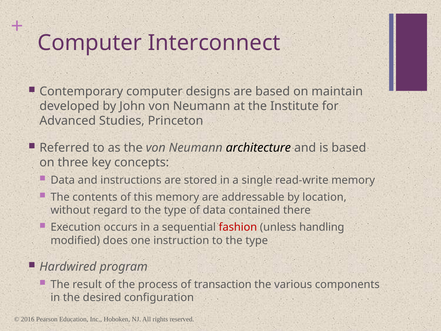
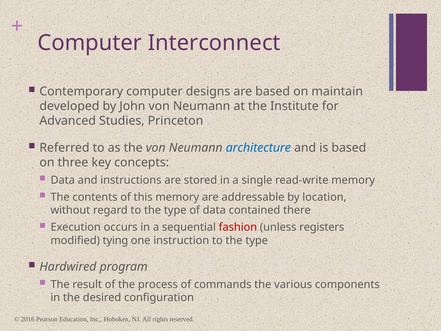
architecture colour: black -> blue (258, 148)
handling: handling -> registers (322, 227)
does: does -> tying (115, 240)
transaction: transaction -> commands (223, 284)
